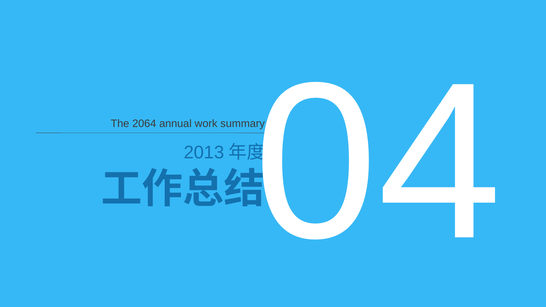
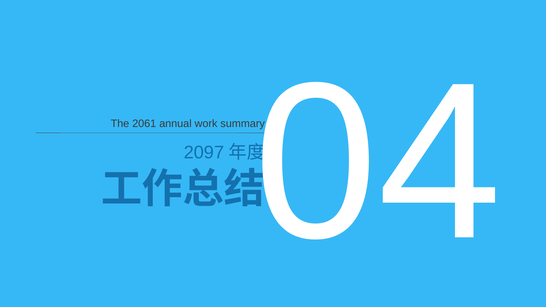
2064: 2064 -> 2061 (144, 124)
2013: 2013 -> 2097 (204, 152)
